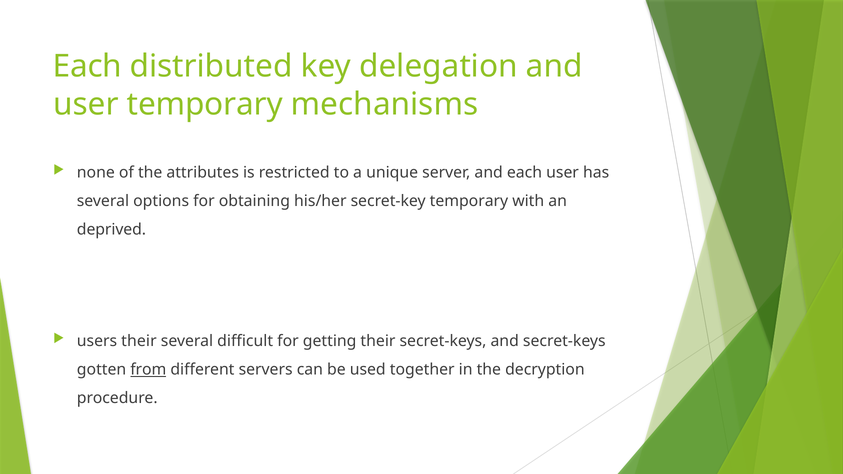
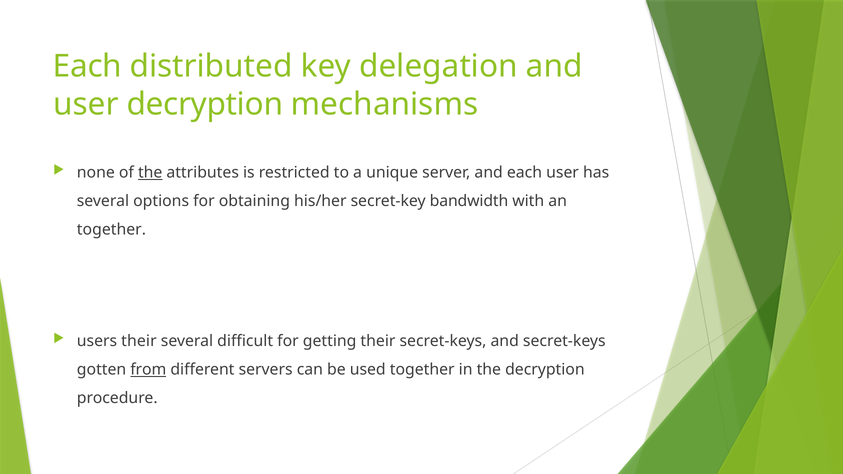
user temporary: temporary -> decryption (205, 104)
the underline: none -> present (150, 173)
secret-key temporary: temporary -> bandwidth (469, 201)
deprived: deprived -> together (111, 230)
